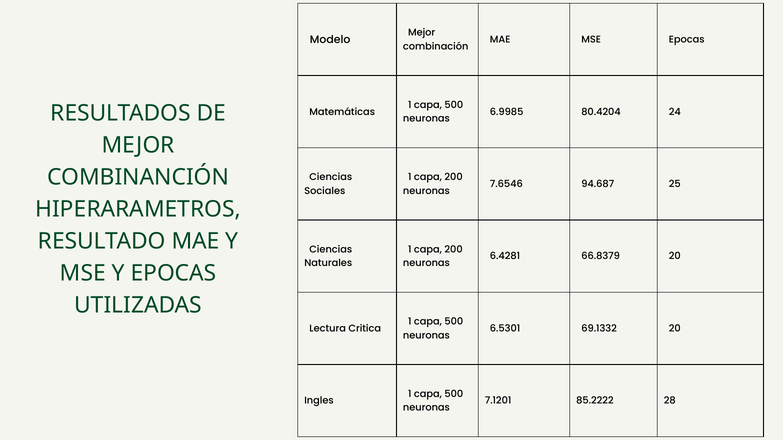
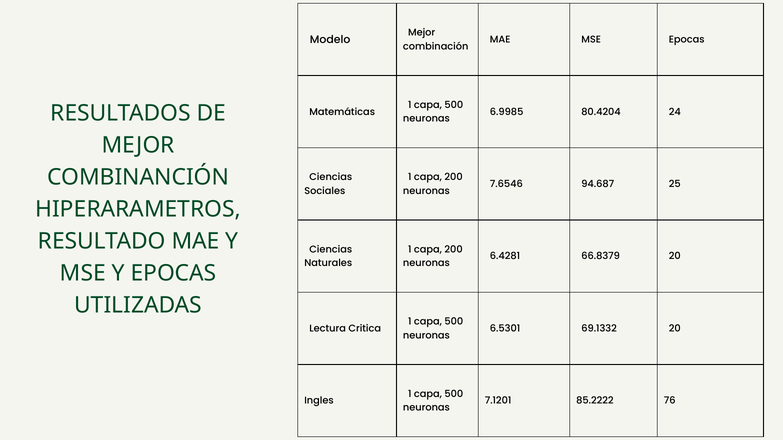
28: 28 -> 76 (670, 401)
